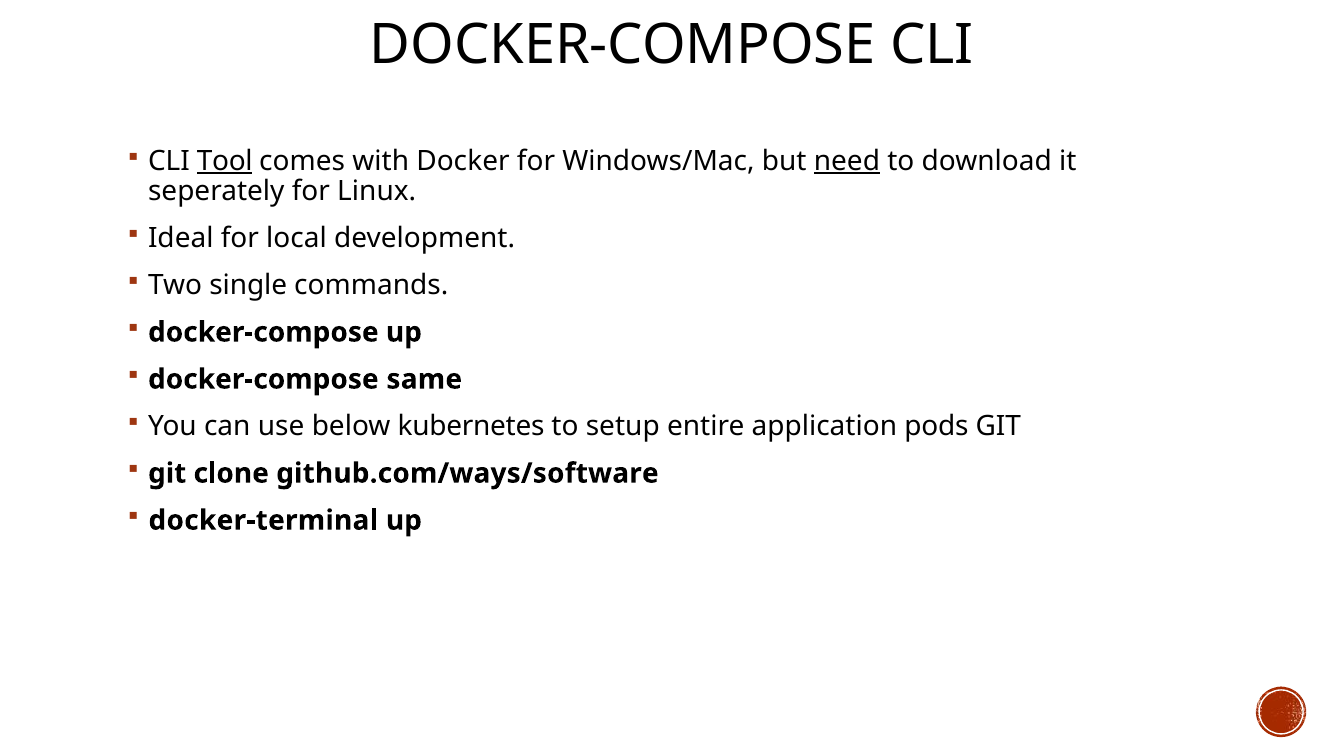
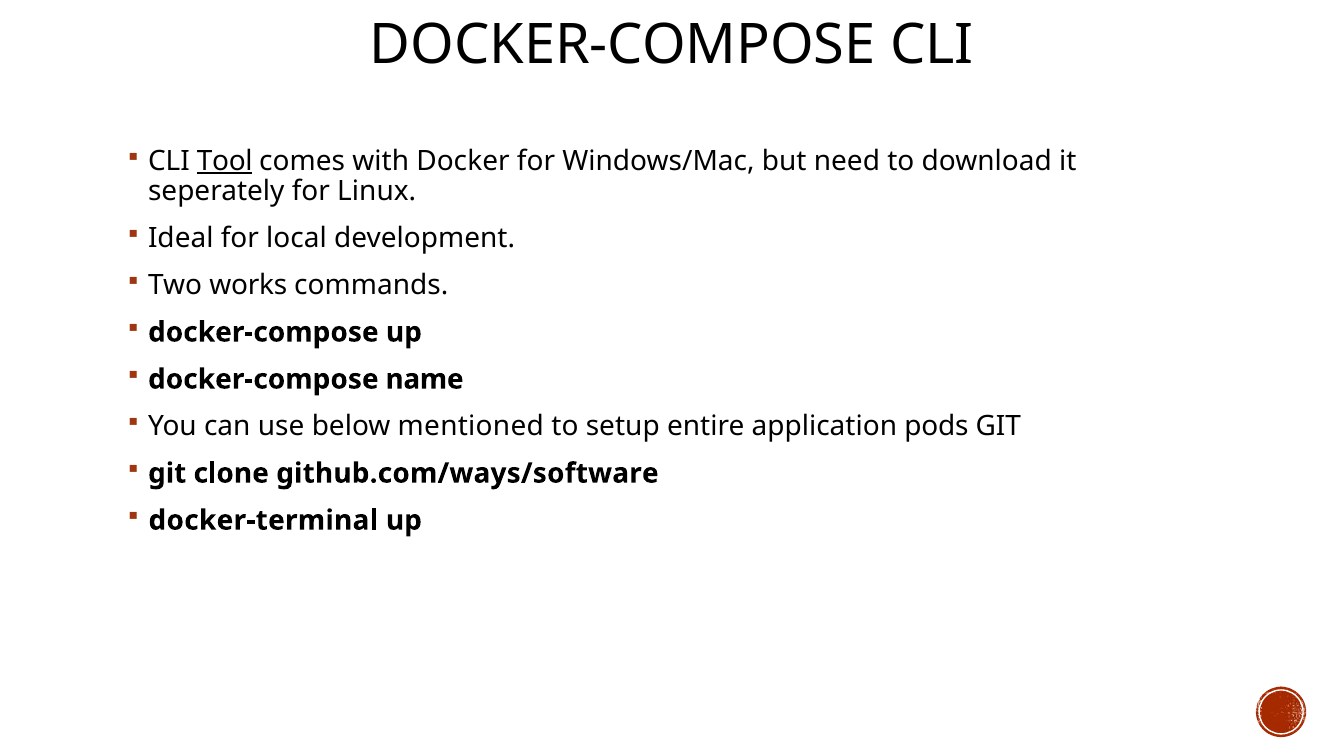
need underline: present -> none (847, 161)
single: single -> works (248, 285)
same: same -> name (425, 379)
kubernetes: kubernetes -> mentioned (471, 426)
